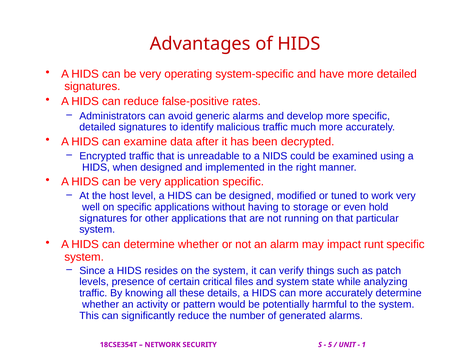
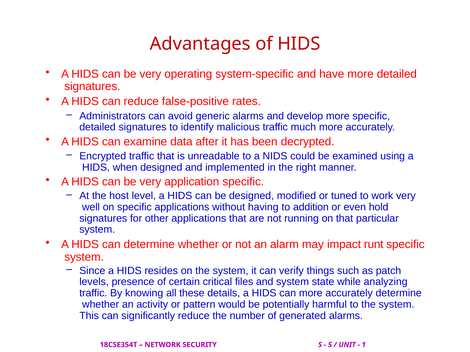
storage: storage -> addition (311, 207)
